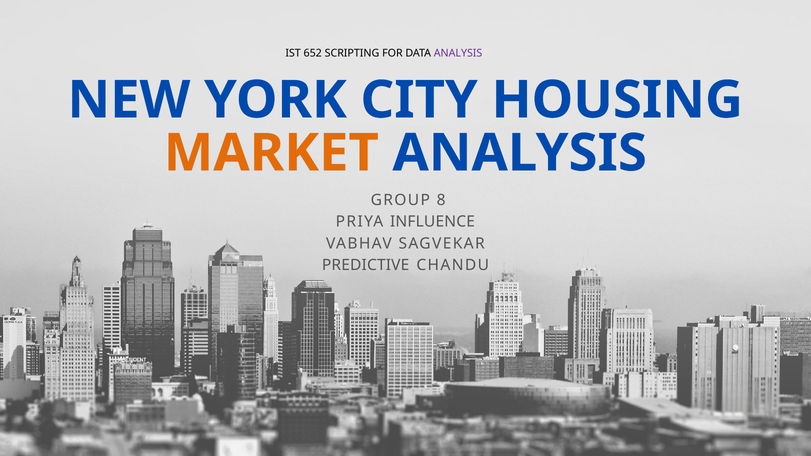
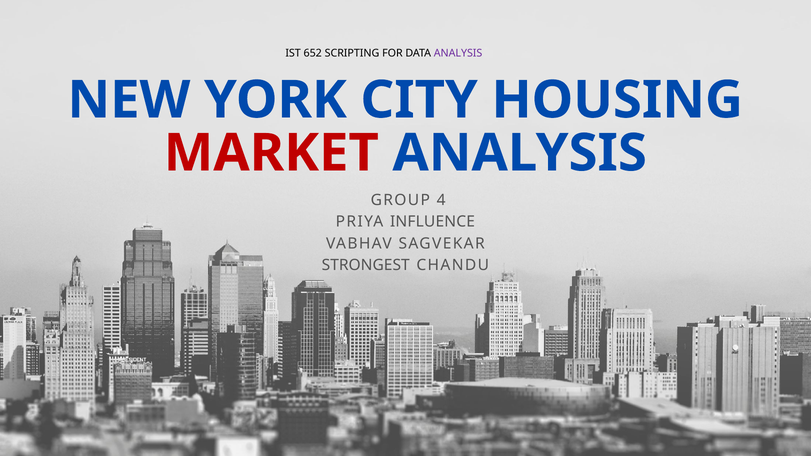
MARKET colour: orange -> red (271, 153)
8: 8 -> 4 (441, 200)
PREDICTIVE: PREDICTIVE -> STRONGEST (366, 265)
